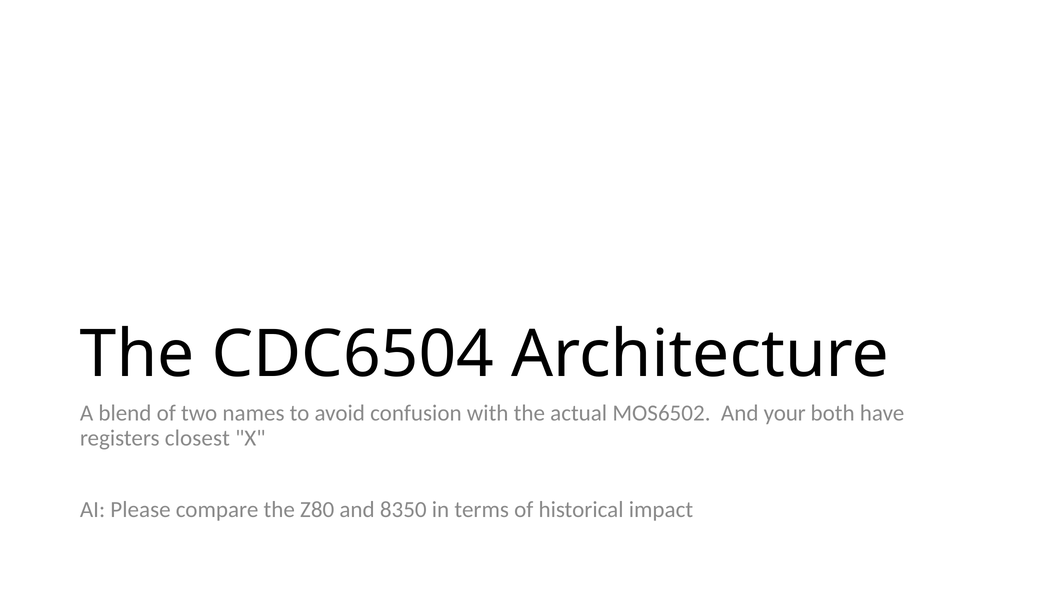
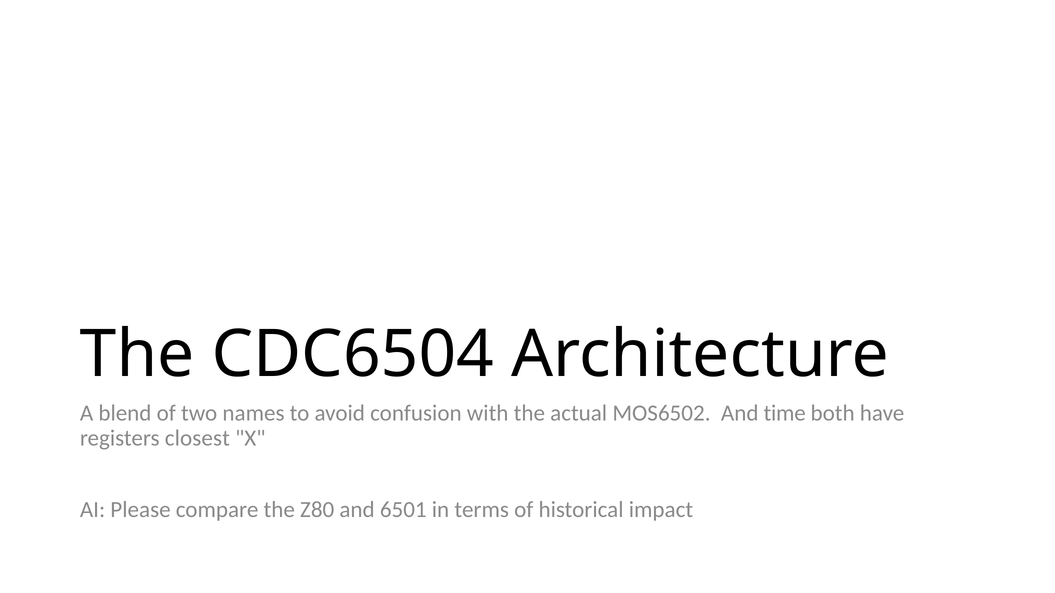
your: your -> time (785, 413)
8350: 8350 -> 6501 (403, 510)
